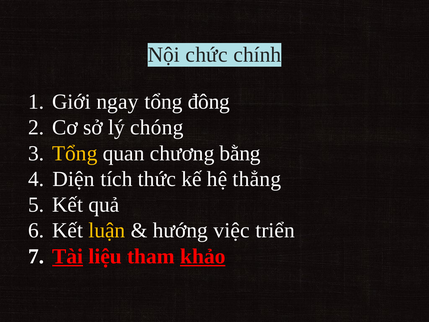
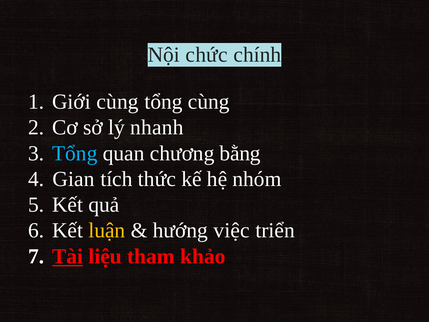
Giới ngay: ngay -> cùng (118, 102)
tổng đông: đông -> cùng (209, 102)
chóng: chóng -> nhanh (157, 127)
Tổng colour: yellow -> light blue (75, 153)
Diện: Diện -> Gian (74, 179)
thẳng: thẳng -> nhóm (257, 179)
khảo underline: present -> none (203, 256)
